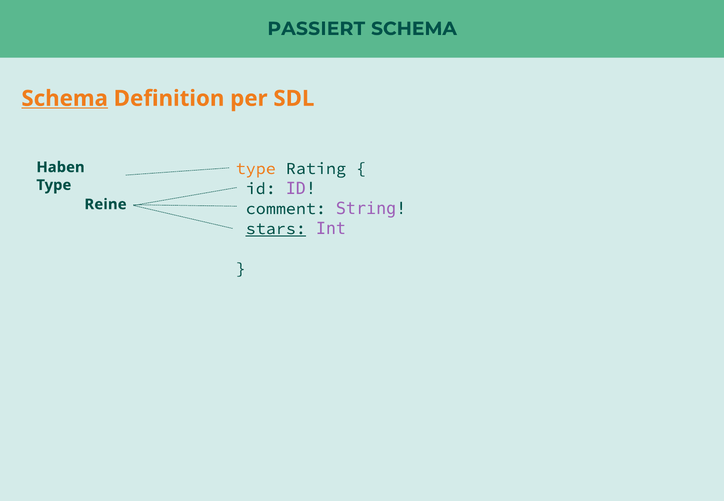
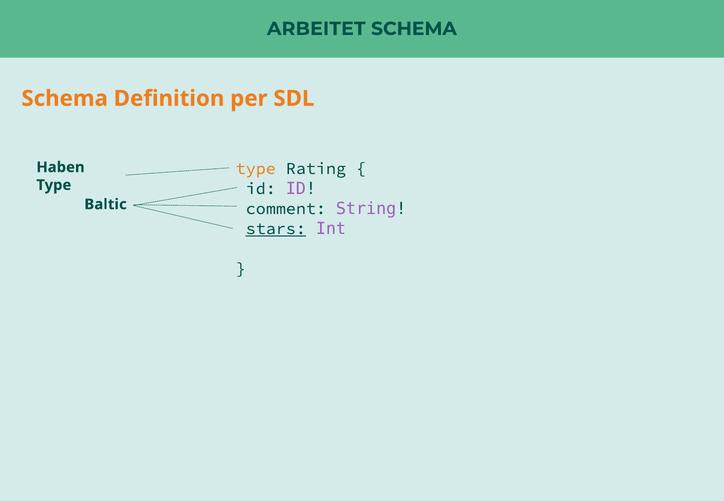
PASSIERT: PASSIERT -> ARBEITET (316, 29)
Schema underline: present -> none (65, 99)
Reine: Reine -> Baltic (106, 204)
